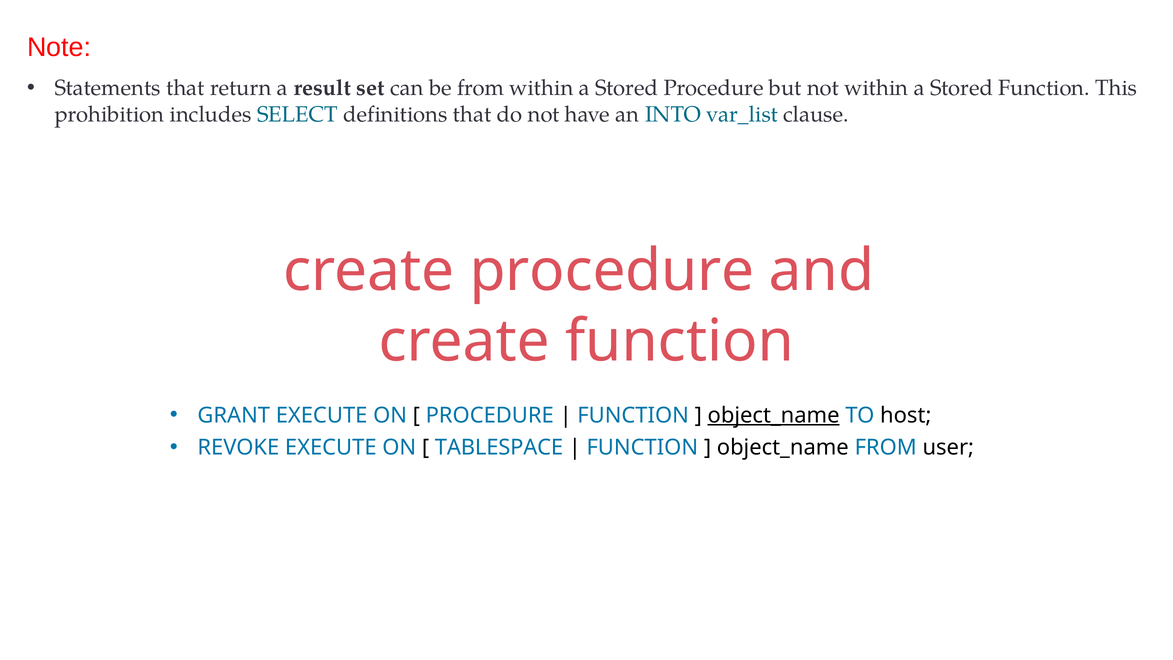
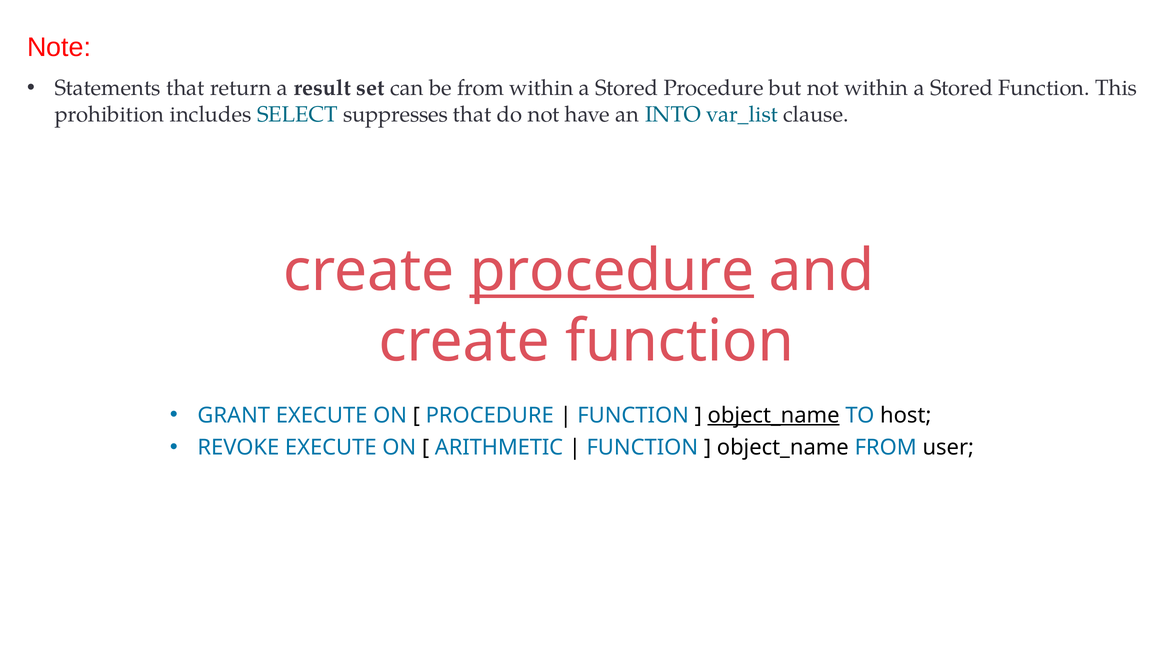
definitions: definitions -> suppresses (395, 114)
procedure underline: none -> present (612, 271)
TABLESPACE: TABLESPACE -> ARITHMETIC (499, 447)
